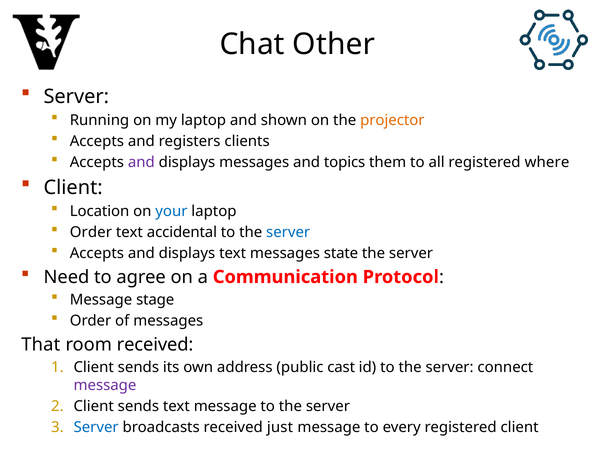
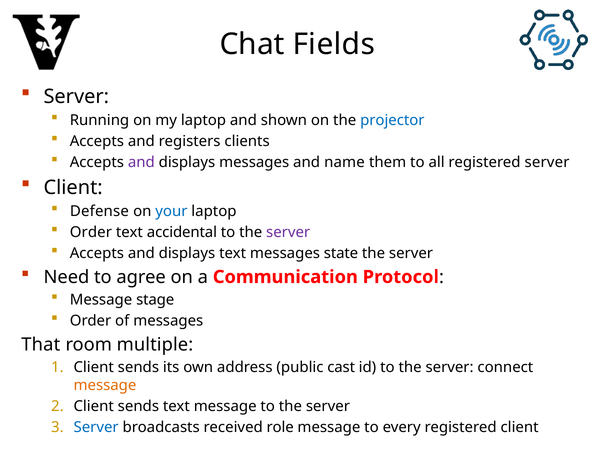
Other: Other -> Fields (334, 45)
projector colour: orange -> blue (392, 120)
topics: topics -> name (344, 162)
registered where: where -> server (547, 162)
Location: Location -> Defense (99, 211)
server colour: blue -> purple (288, 232)
room received: received -> multiple (155, 345)
message colour: purple -> orange (105, 385)
just: just -> role (280, 427)
